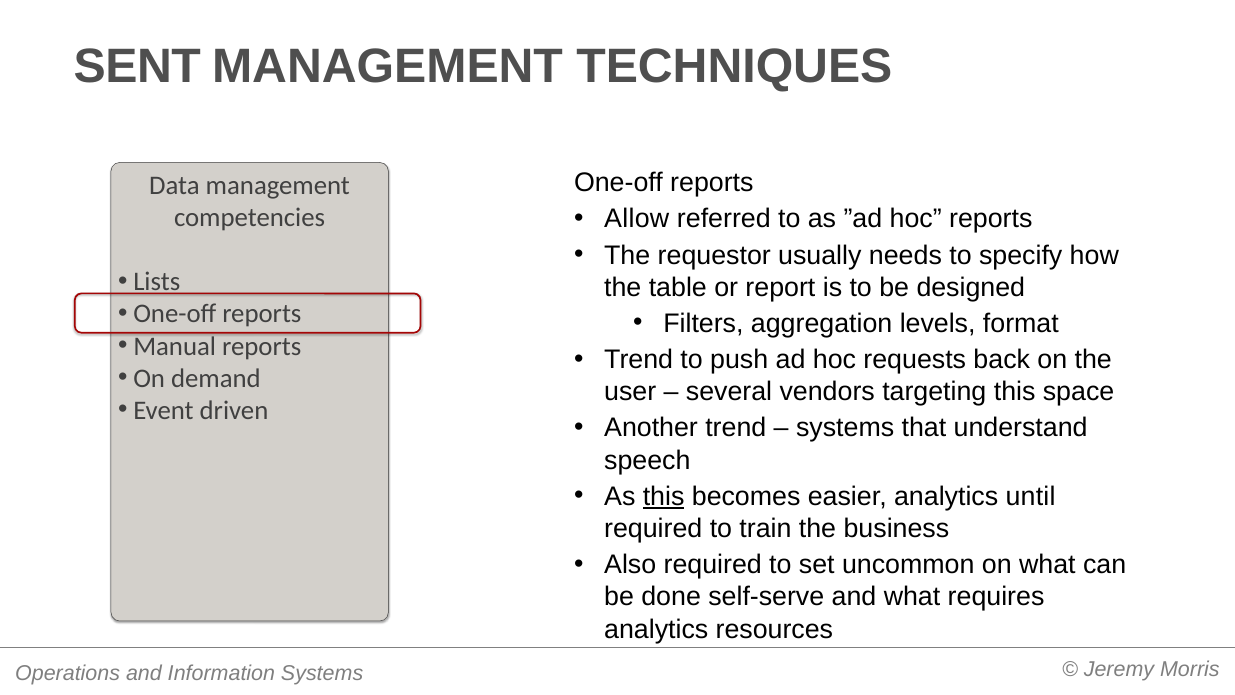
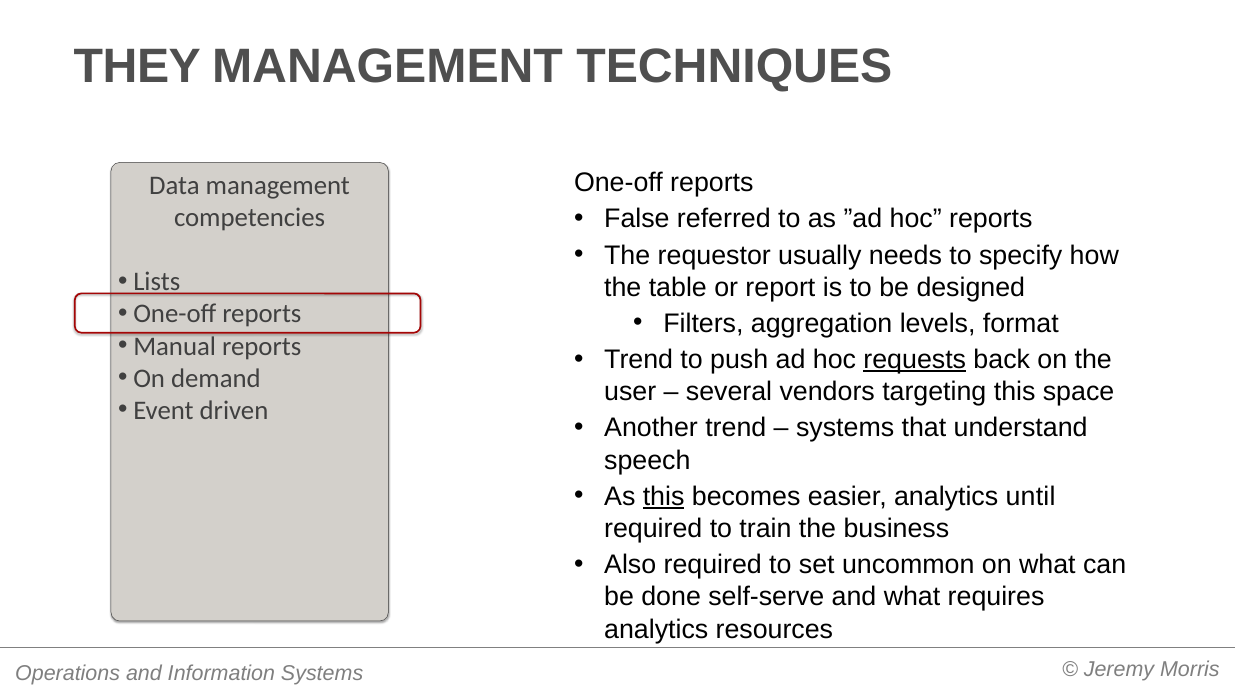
SENT: SENT -> THEY (137, 66)
Allow: Allow -> False (637, 219)
requests underline: none -> present (915, 360)
